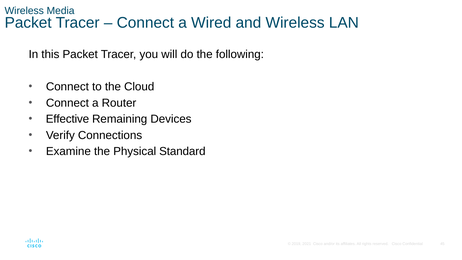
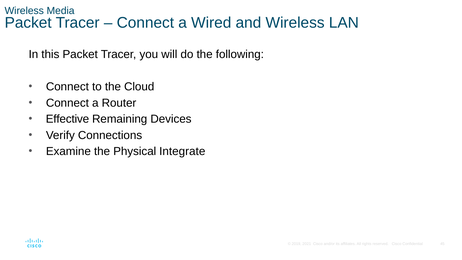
Standard: Standard -> Integrate (182, 151)
